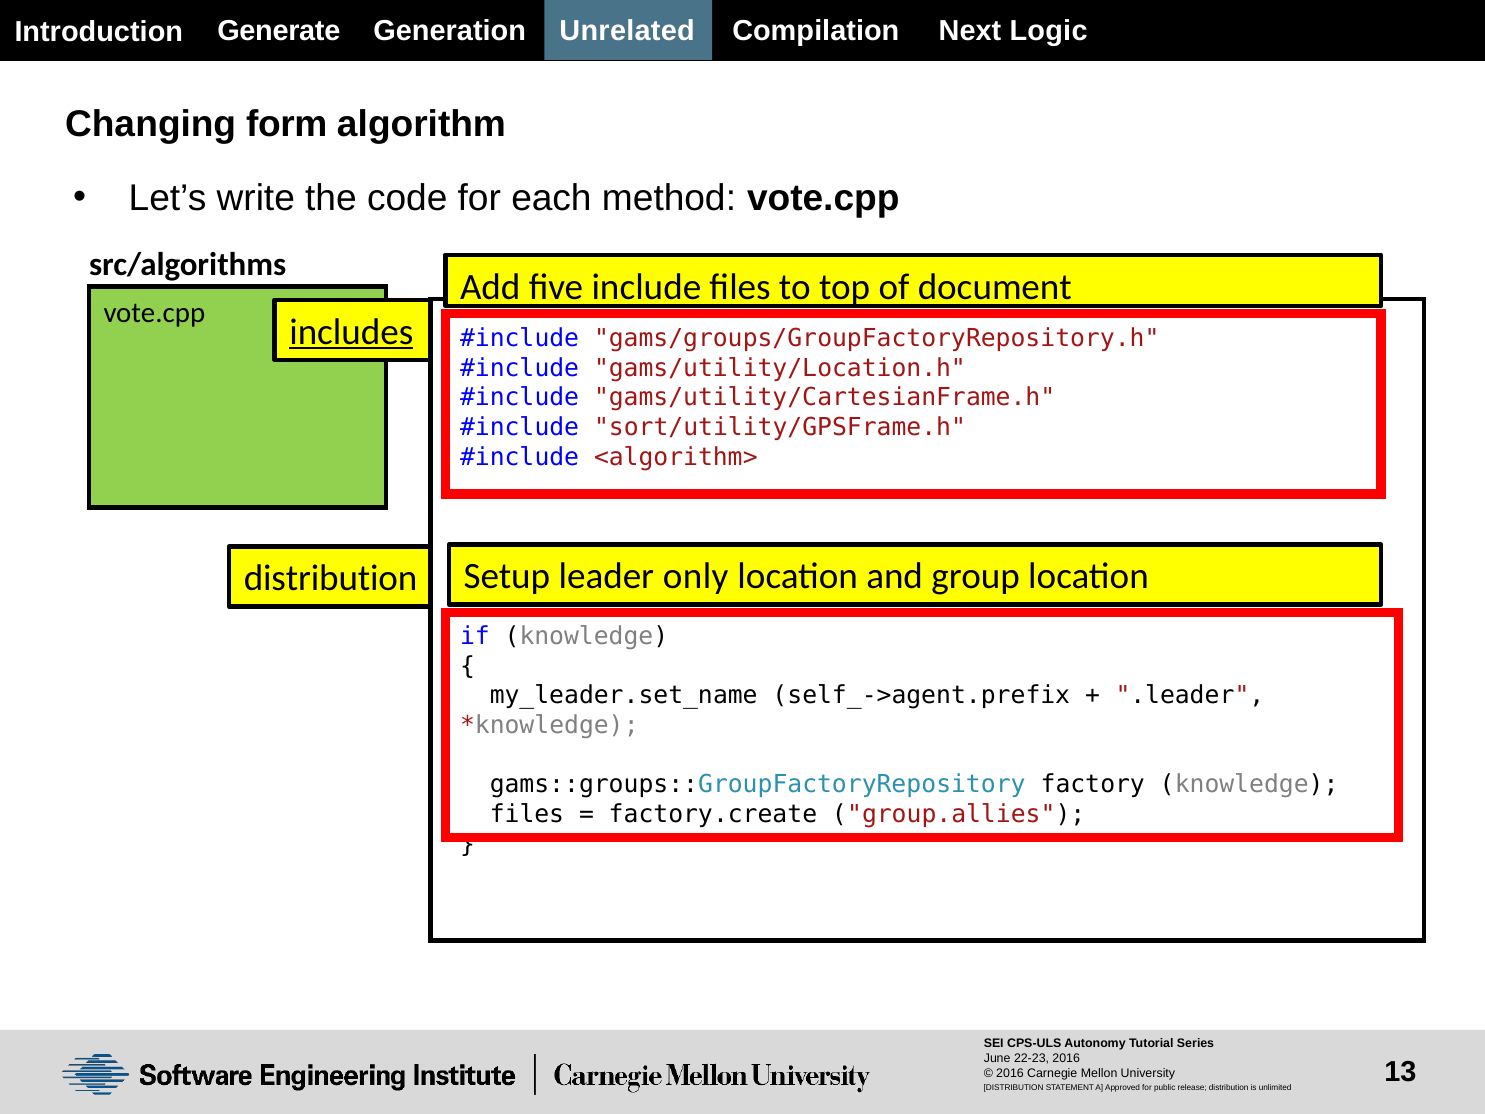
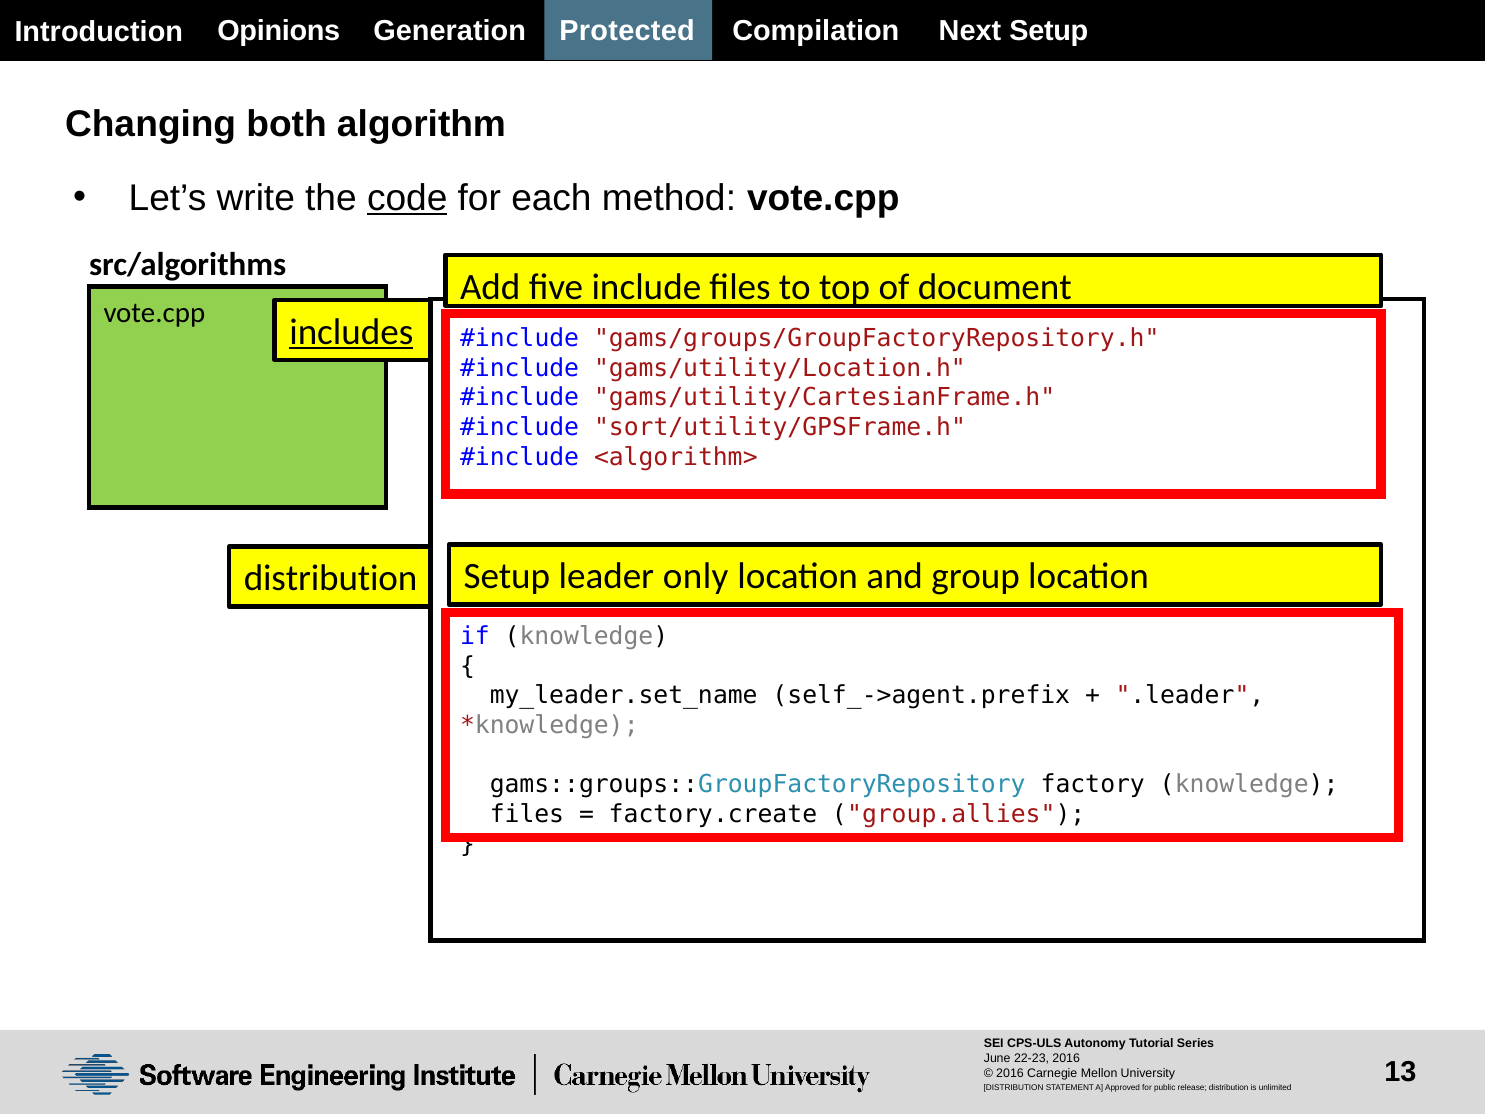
Unrelated: Unrelated -> Protected (627, 31)
Generate: Generate -> Opinions (279, 31)
Next Logic: Logic -> Setup (1049, 31)
form: form -> both (287, 124)
code underline: none -> present (407, 198)
